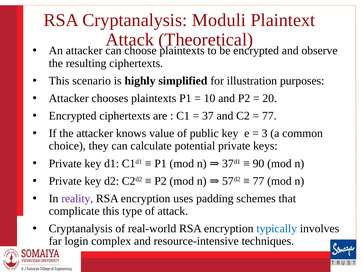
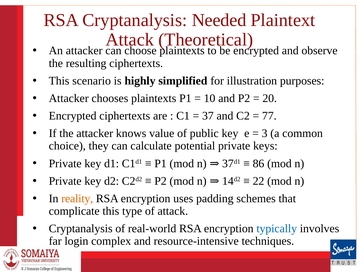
Moduli: Moduli -> Needed (219, 20)
90: 90 -> 86 (258, 164)
57: 57 -> 14 (228, 181)
77: 77 -> 22 (258, 181)
reality colour: purple -> orange (77, 199)
